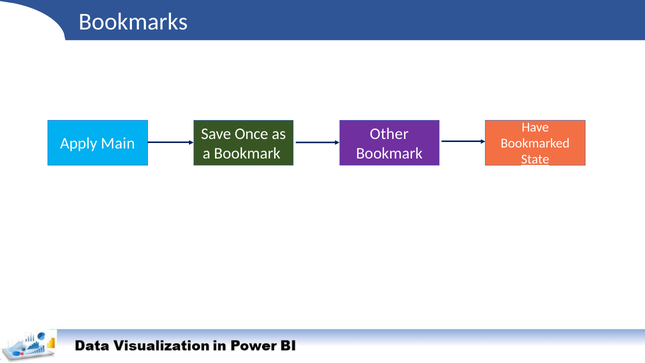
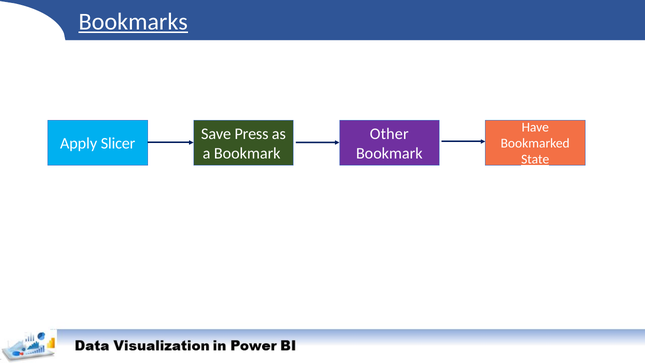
Bookmarks underline: none -> present (133, 22)
Once: Once -> Press (251, 134)
Main: Main -> Slicer (118, 144)
